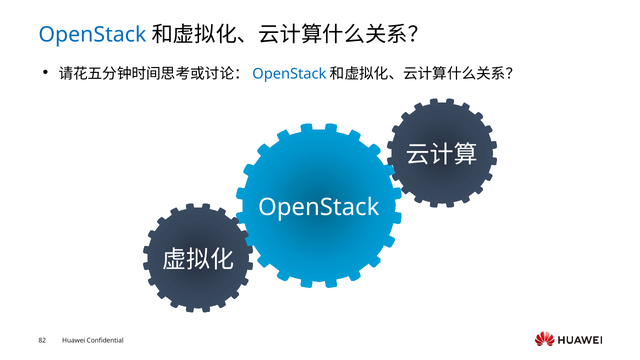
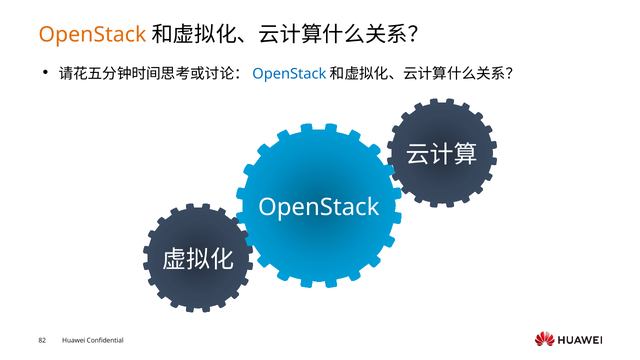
OpenStack colour: blue -> orange (92, 35)
